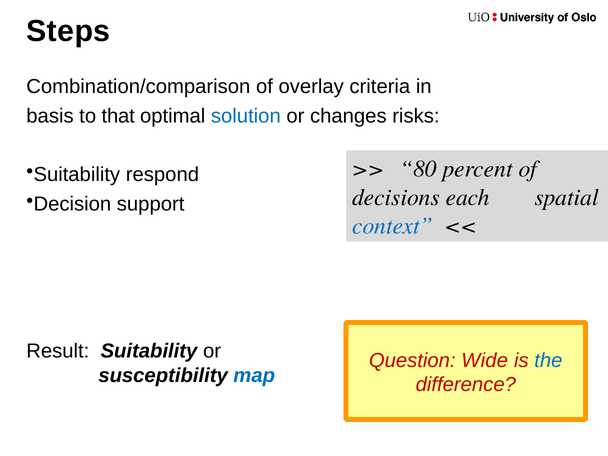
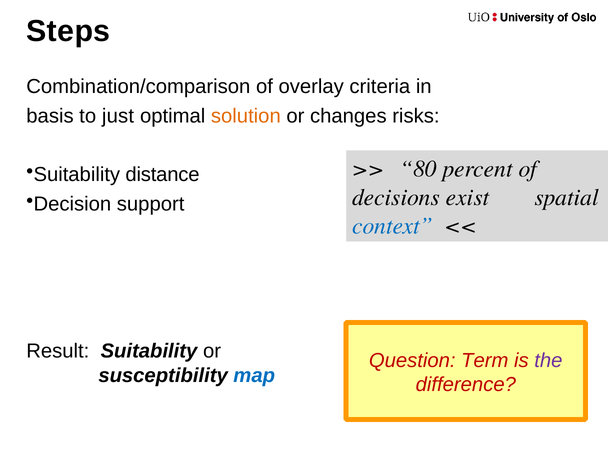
that: that -> just (118, 116)
solution colour: blue -> orange (246, 116)
respond: respond -> distance (163, 175)
each: each -> exist (468, 198)
Wide: Wide -> Term (485, 360)
the colour: blue -> purple (548, 360)
